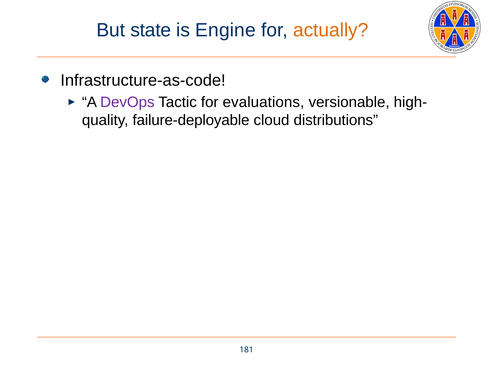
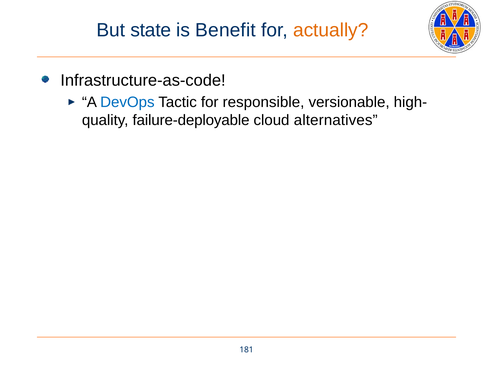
Engine: Engine -> Benefit (226, 30)
DevOps colour: purple -> blue (127, 102)
evaluations: evaluations -> responsible (264, 102)
distributions: distributions -> alternatives (336, 120)
